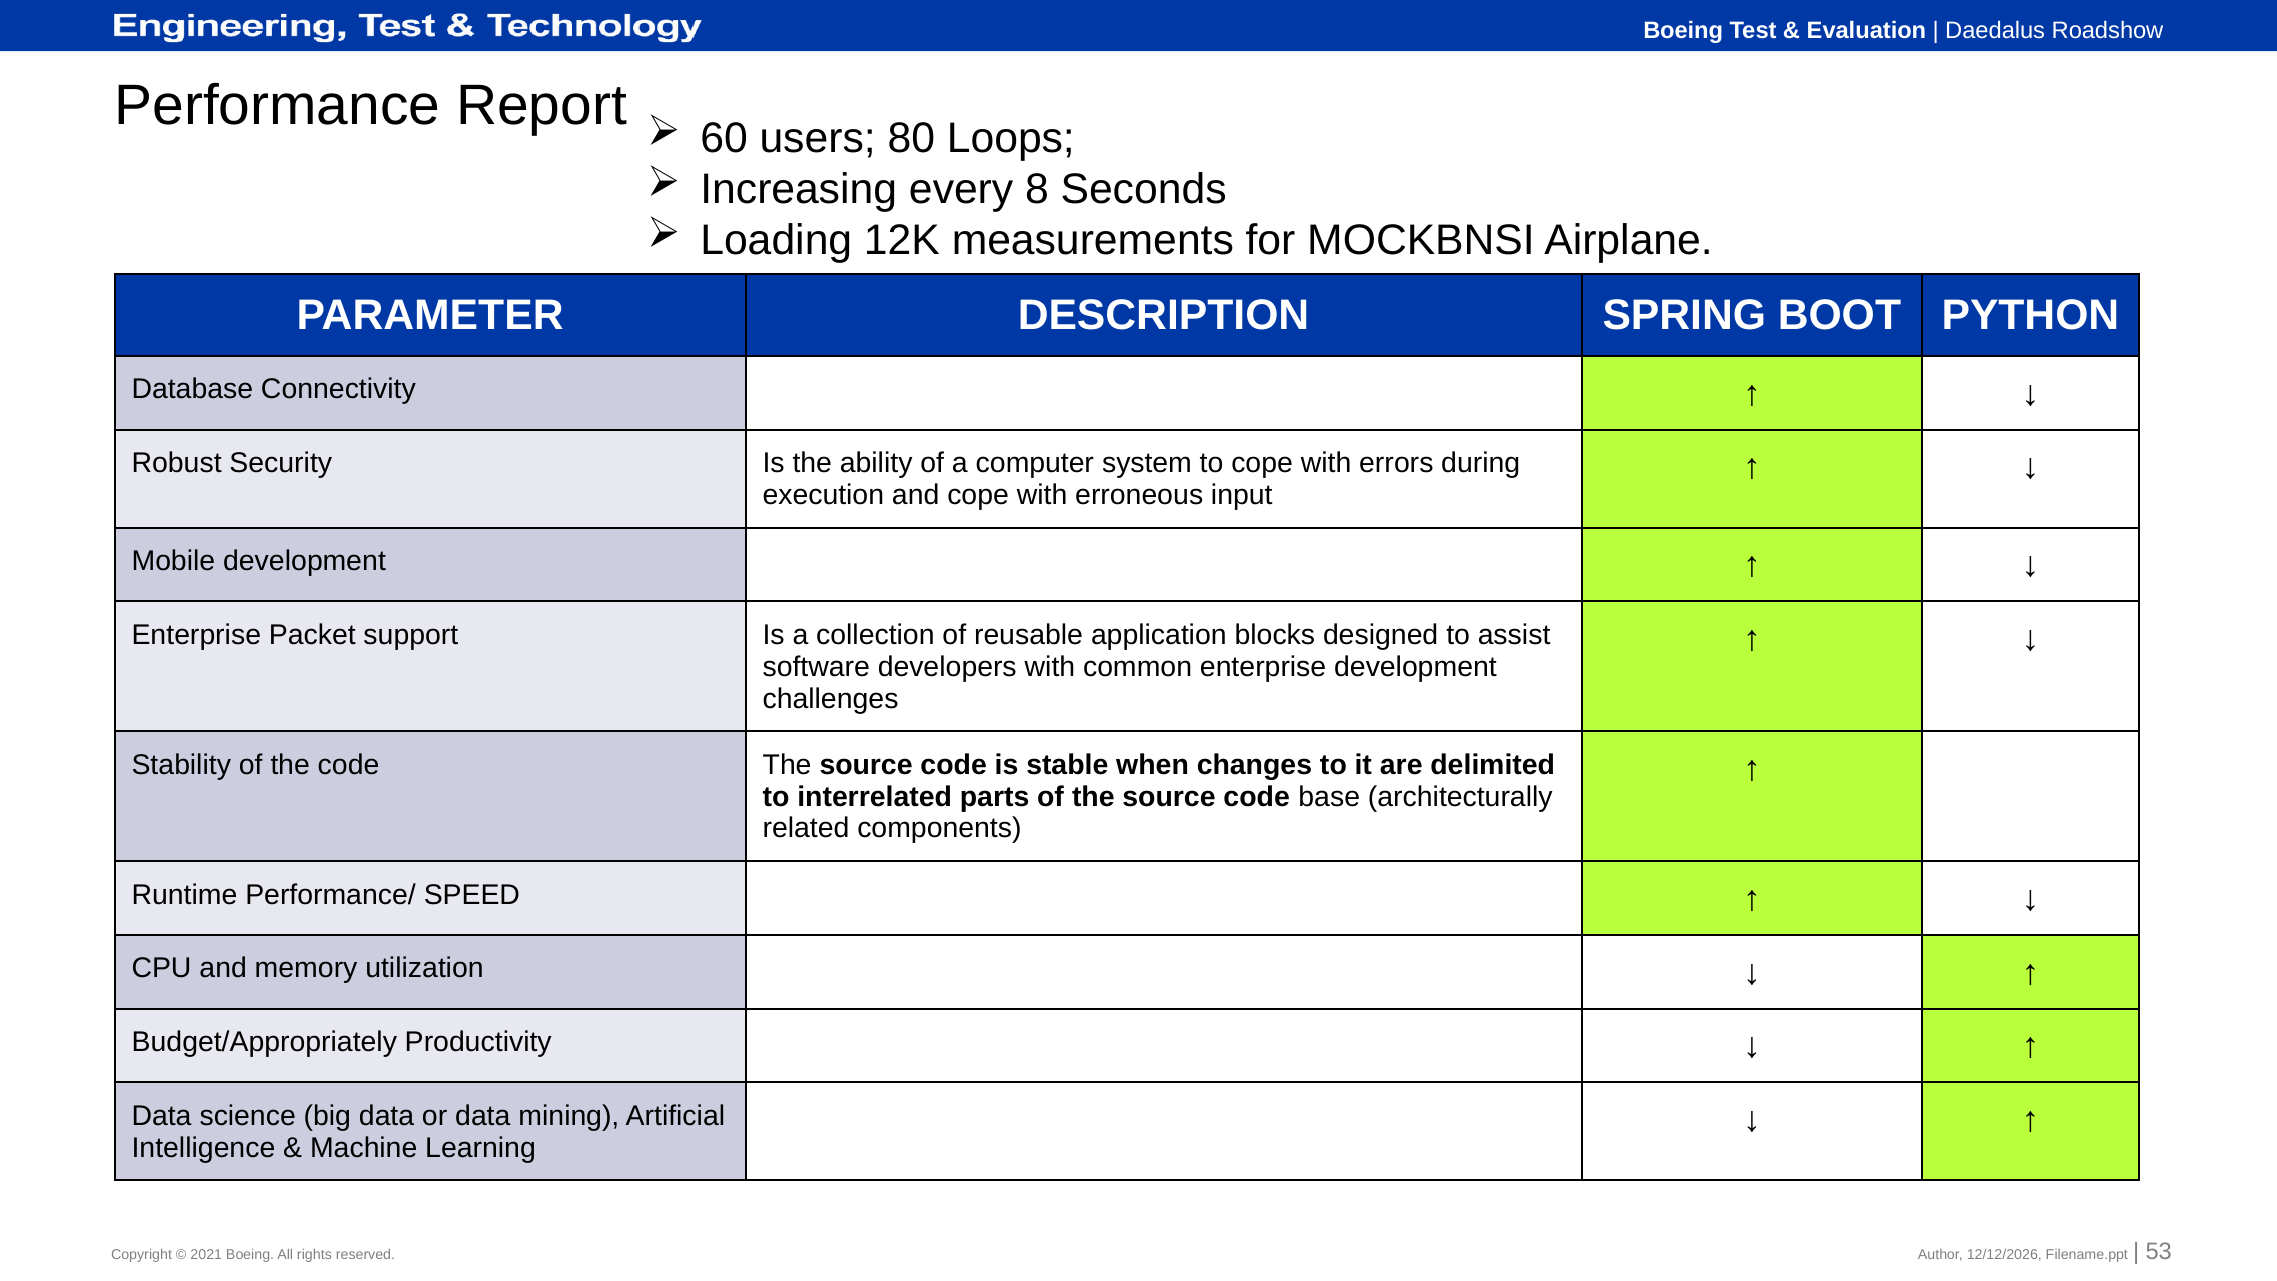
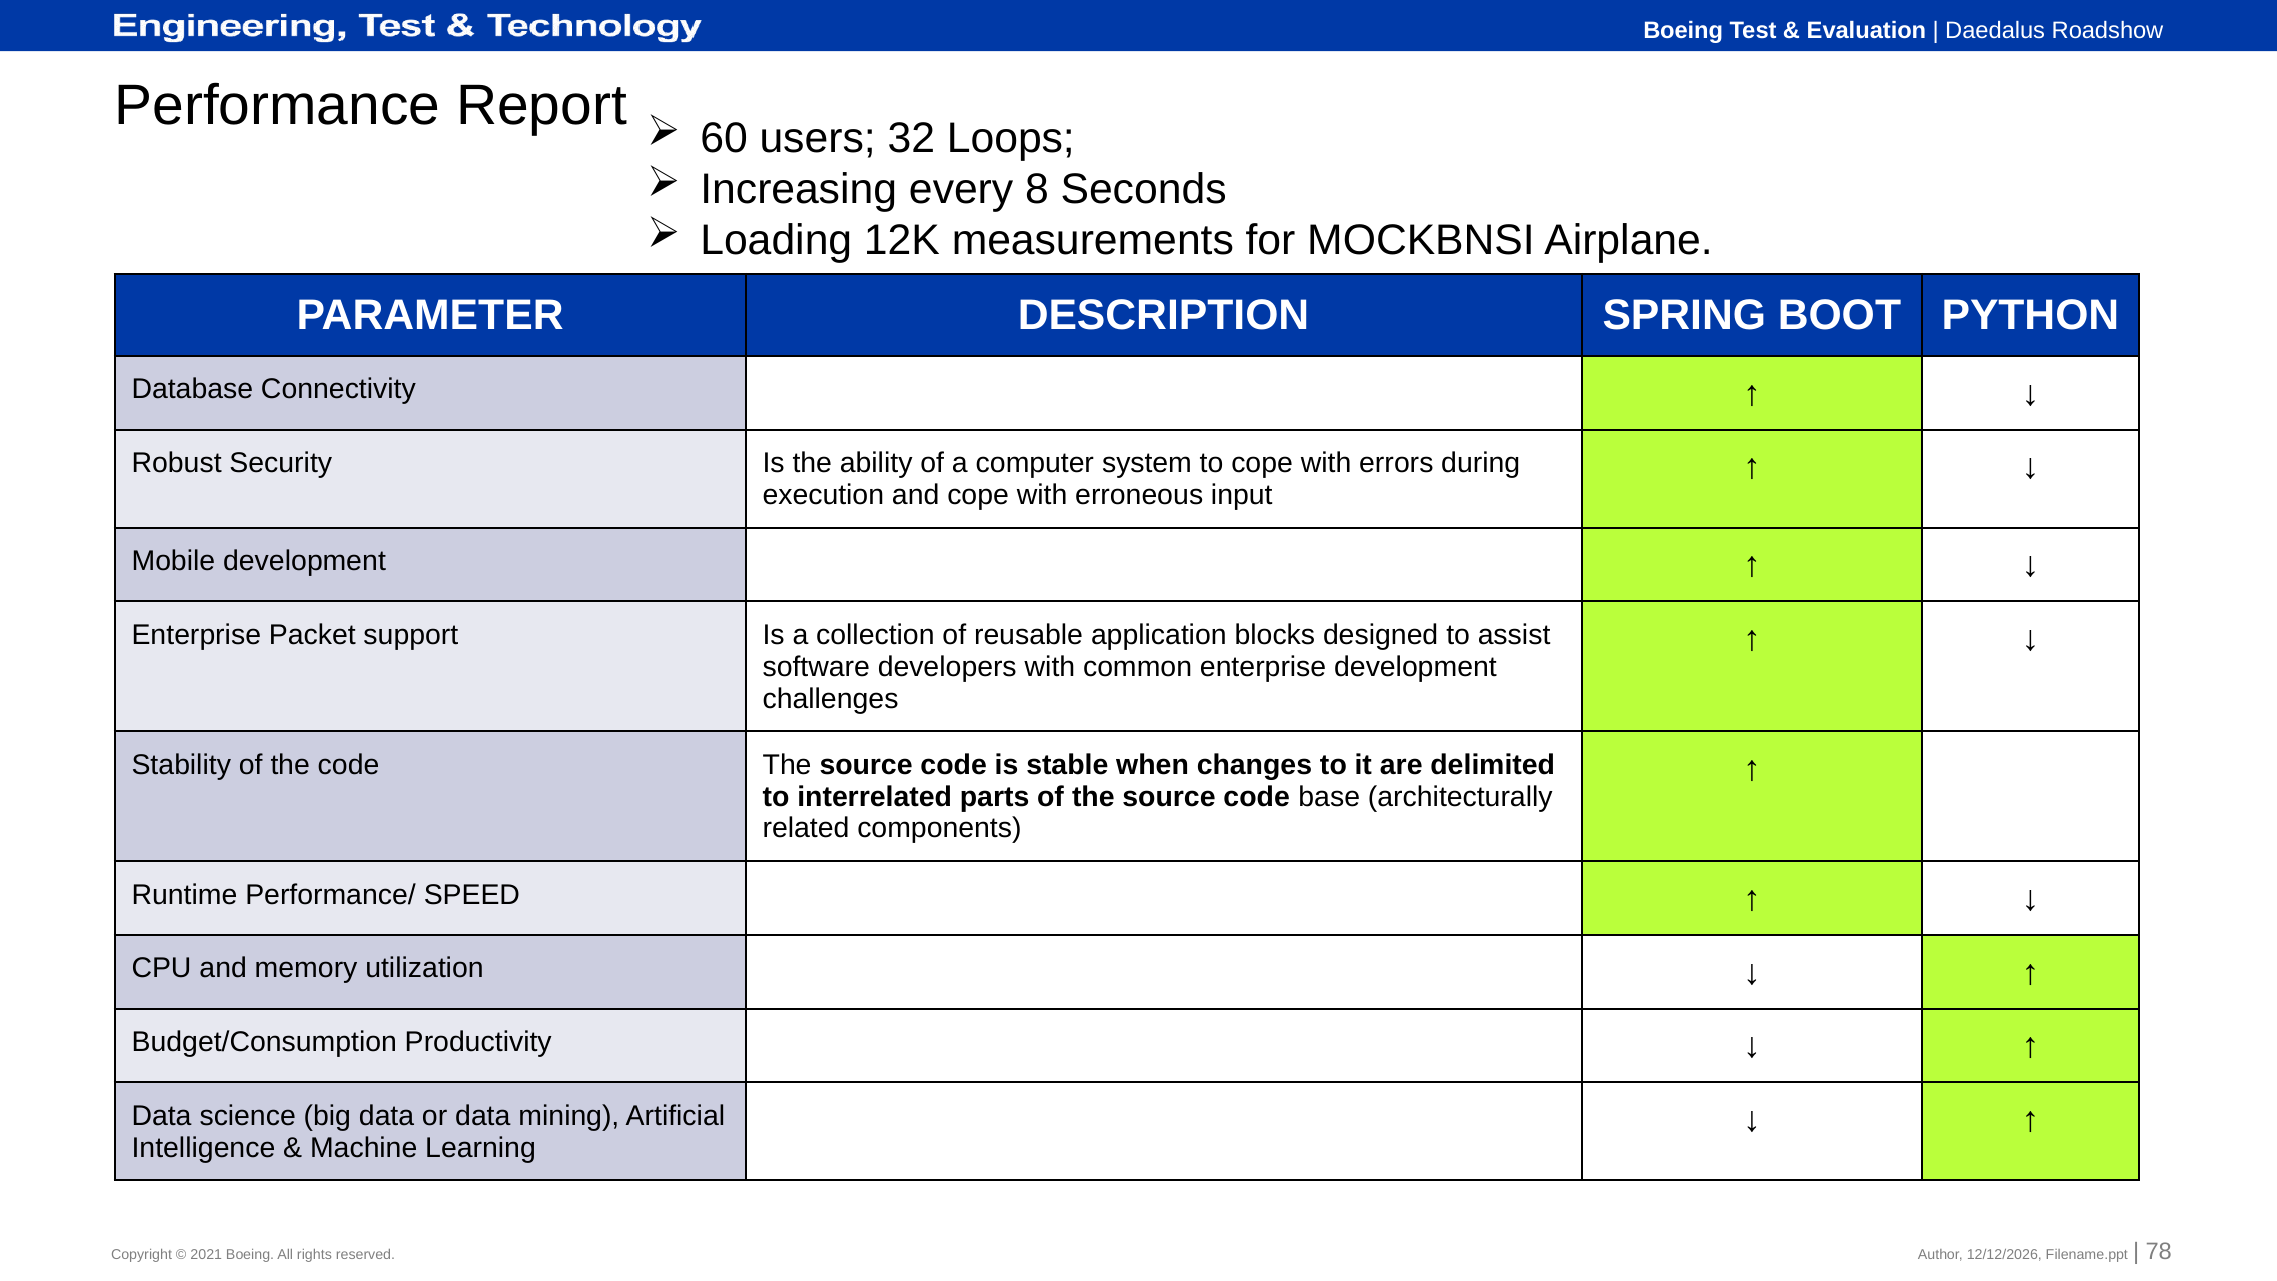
80: 80 -> 32 (911, 138)
Budget/Appropriately: Budget/Appropriately -> Budget/Consumption (264, 1042)
53: 53 -> 78 (2159, 1252)
